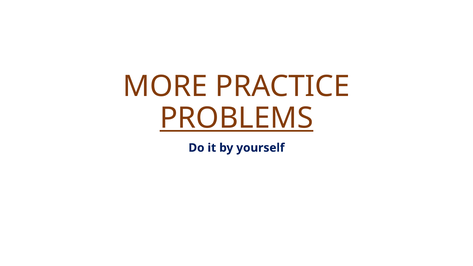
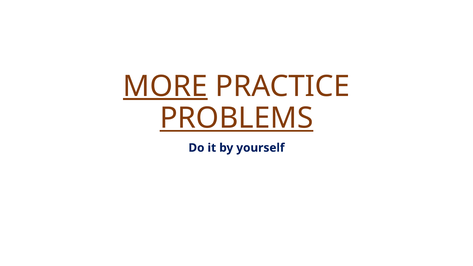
MORE underline: none -> present (165, 86)
